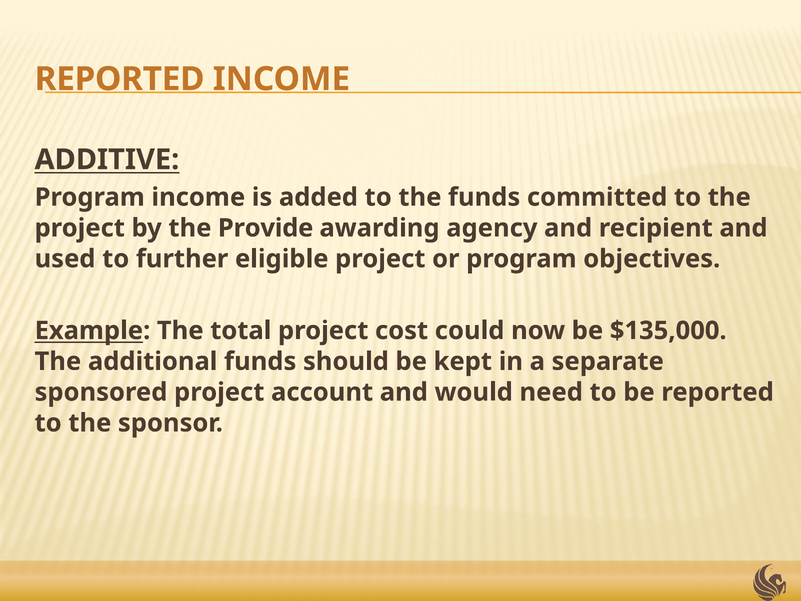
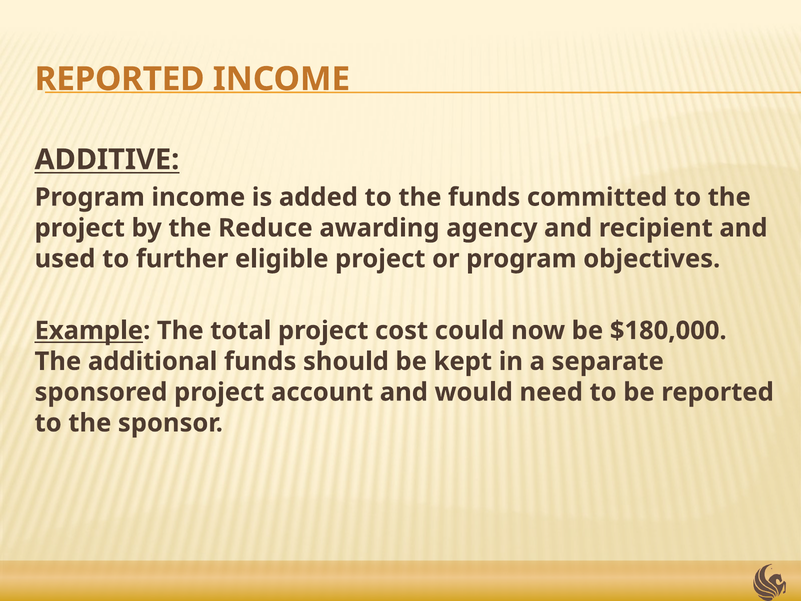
Provide: Provide -> Reduce (265, 228)
$135,000: $135,000 -> $180,000 (668, 331)
